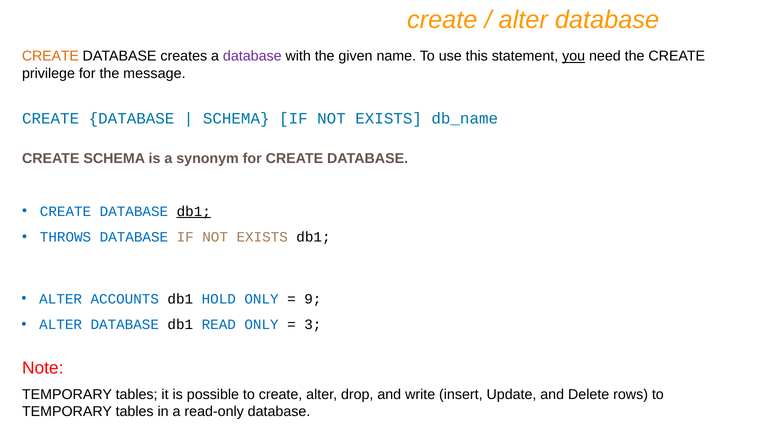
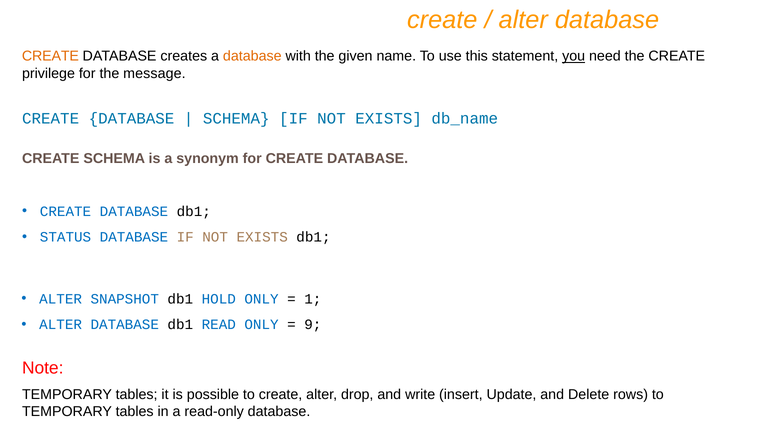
database colour: purple -> orange (252, 56)
db1 underline: present -> none (194, 211)
THROWS: THROWS -> STATUS (66, 237)
ACCOUNTS: ACCOUNTS -> SNAPSHOT (125, 299)
9: 9 -> 1 (313, 299)
3: 3 -> 9 (313, 324)
